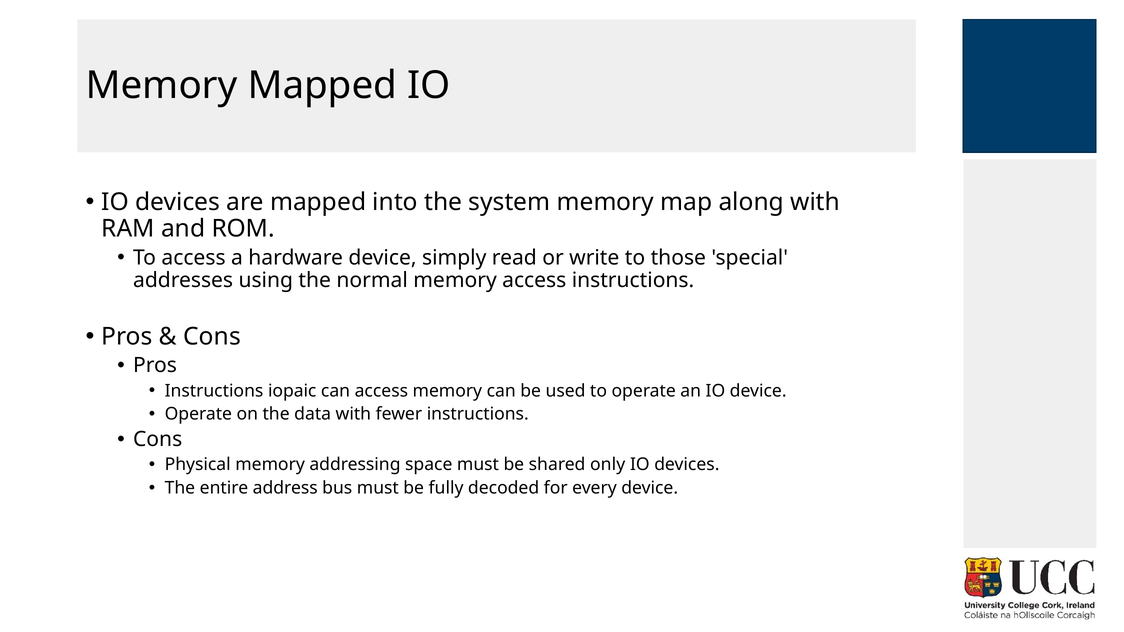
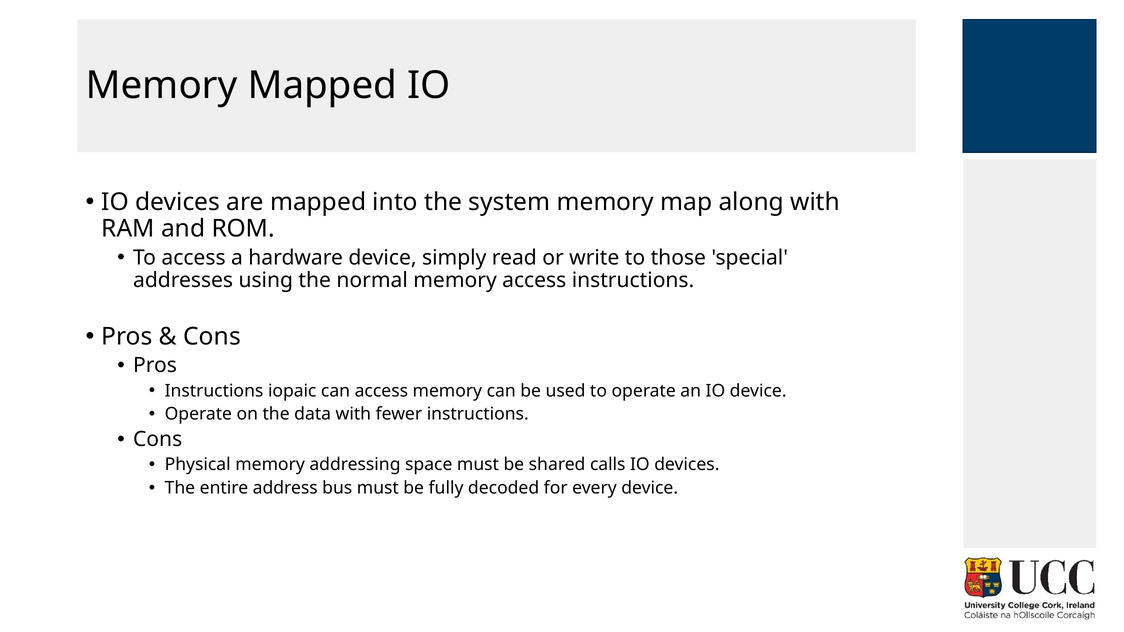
only: only -> calls (608, 465)
